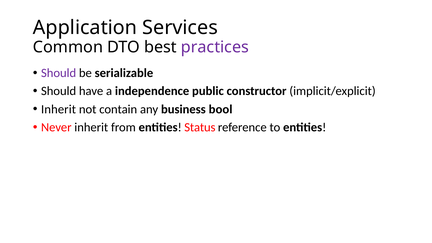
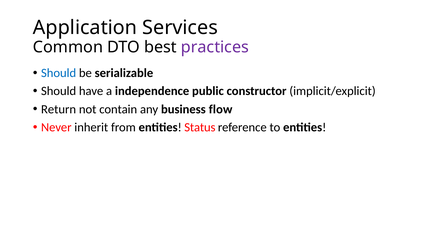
Should colour: purple -> blue (59, 73)
Inherit: Inherit -> Return (59, 109)
bool: bool -> flow (221, 109)
